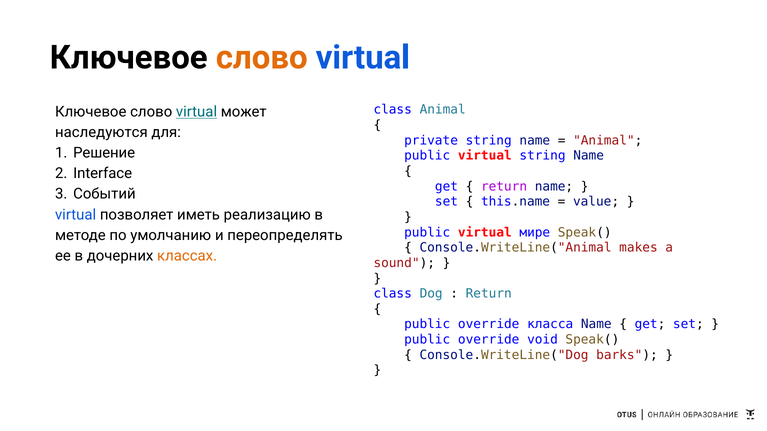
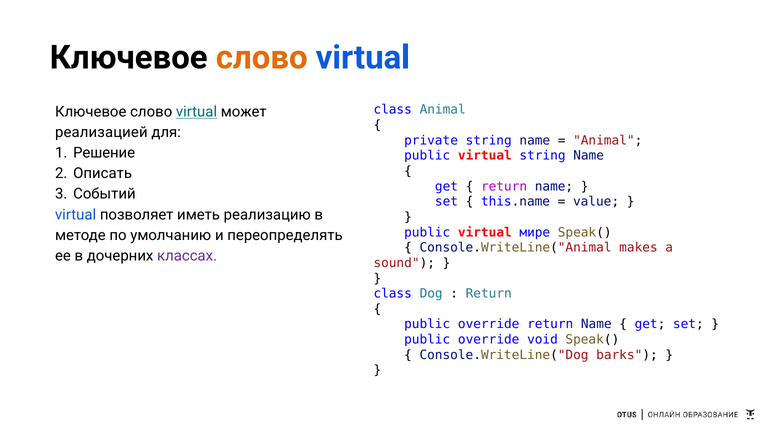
наследуются: наследуются -> реализацией (101, 133)
Interface: Interface -> Описать (103, 174)
классах colour: orange -> purple (187, 256)
override класса: класса -> return (550, 325)
